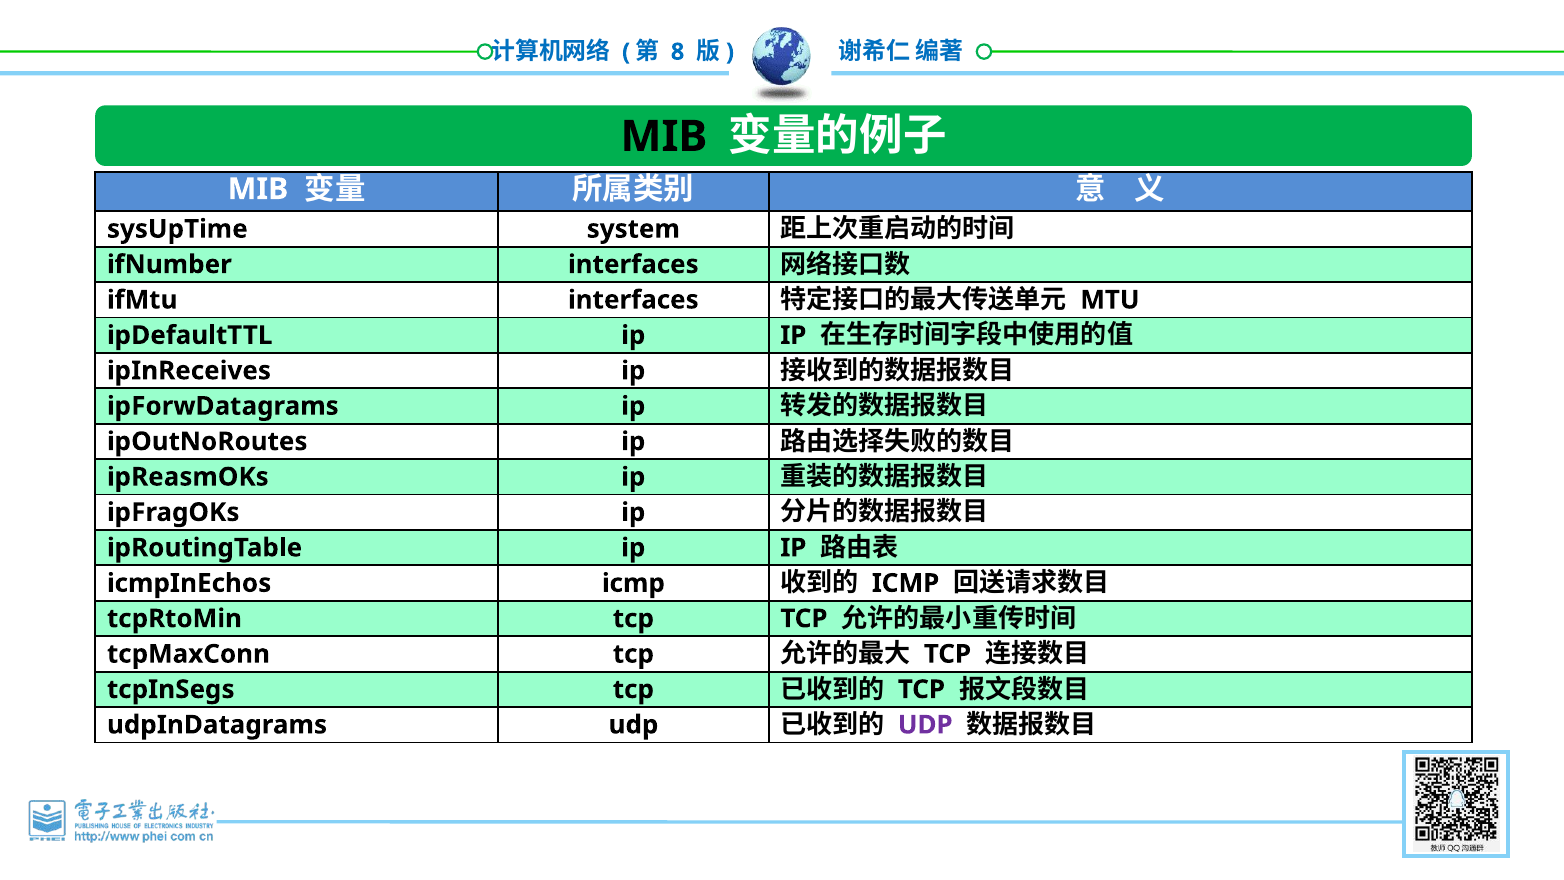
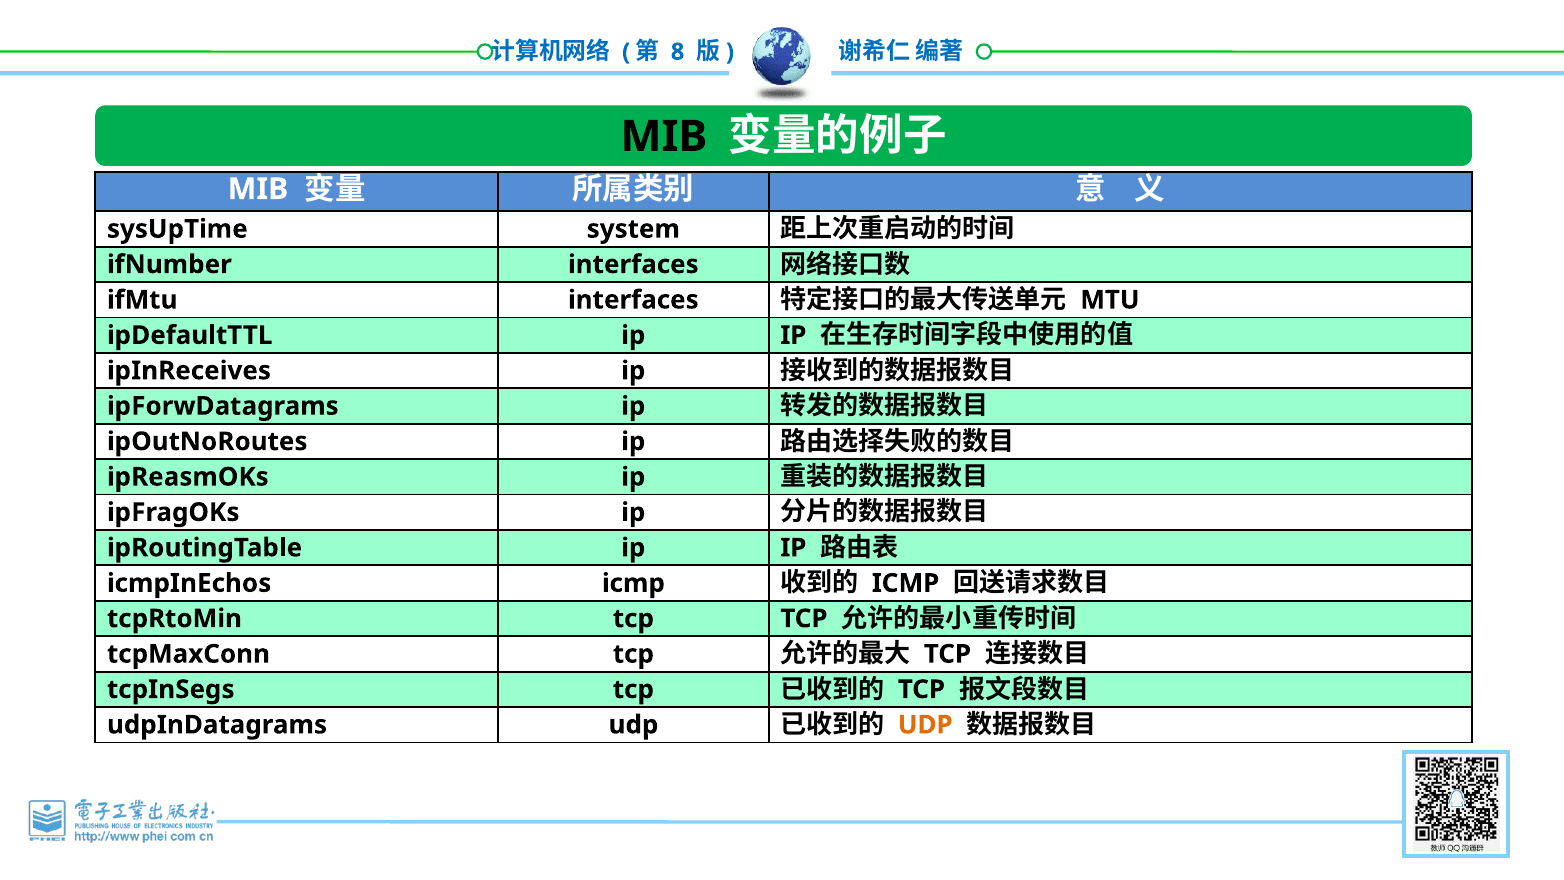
UDP colour: purple -> orange (925, 725)
